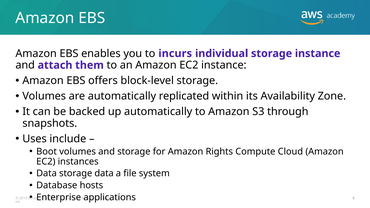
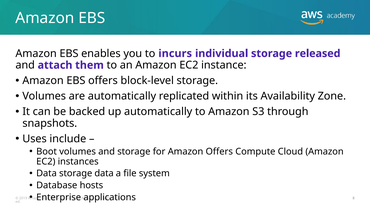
storage instance: instance -> released (318, 54)
Amazon Rights: Rights -> Offers (219, 152)
